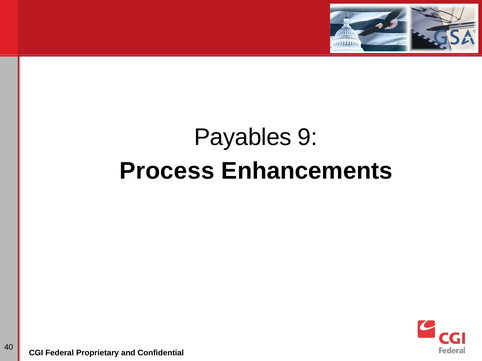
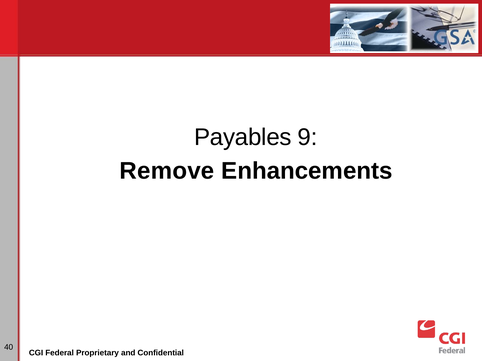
Process: Process -> Remove (167, 171)
